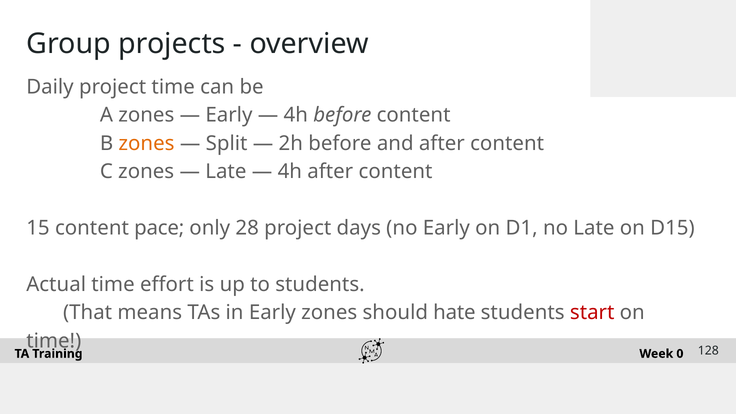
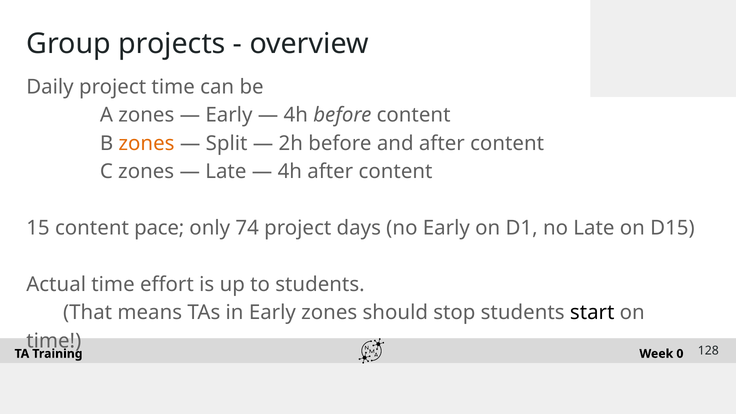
28: 28 -> 74 (247, 228)
hate: hate -> stop (454, 313)
start colour: red -> black (592, 313)
